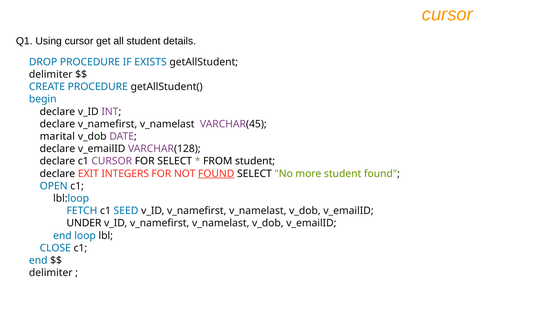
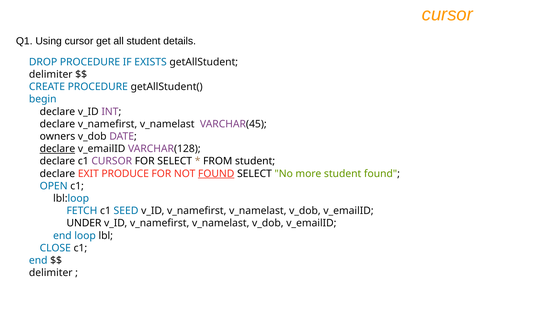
marital: marital -> owners (57, 136)
declare underline: none -> present (57, 149)
INTEGERS: INTEGERS -> PRODUCE (125, 174)
